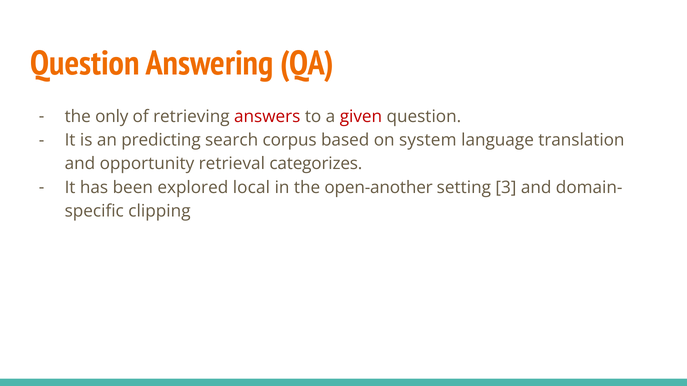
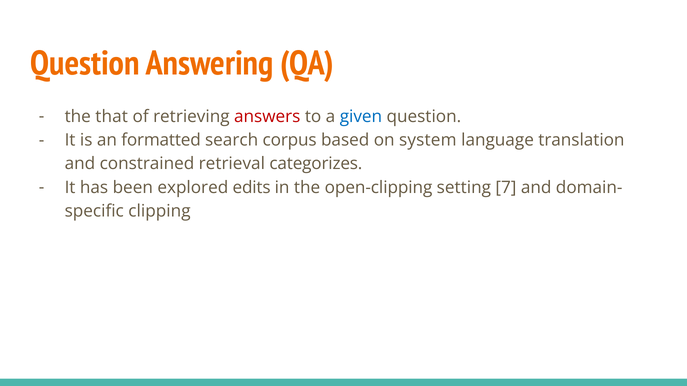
only: only -> that (112, 117)
given colour: red -> blue (361, 117)
predicting: predicting -> formatted (161, 140)
opportunity: opportunity -> constrained (147, 164)
local: local -> edits (252, 188)
open-another: open-another -> open-clipping (379, 188)
3: 3 -> 7 (506, 188)
